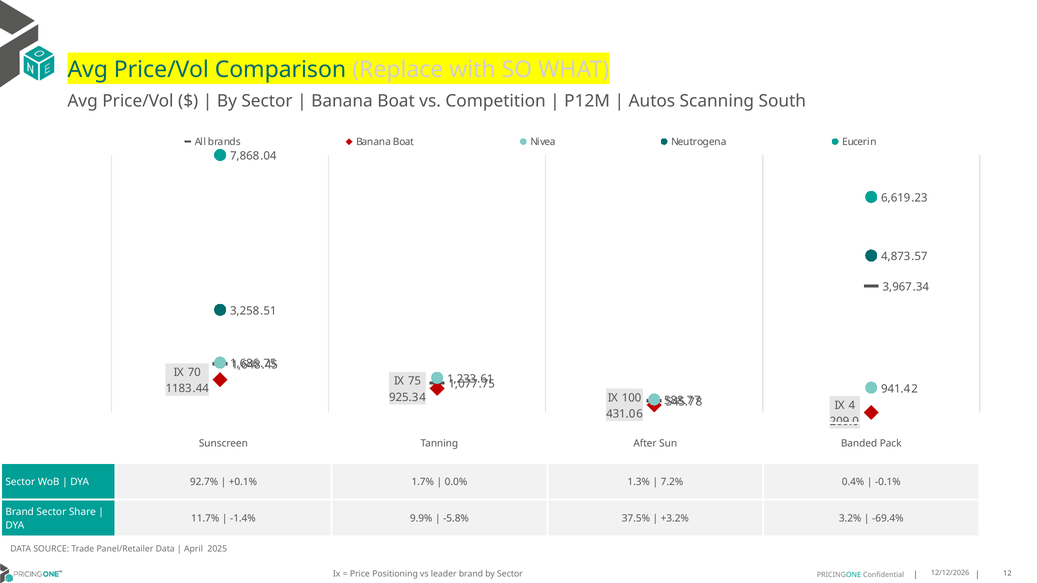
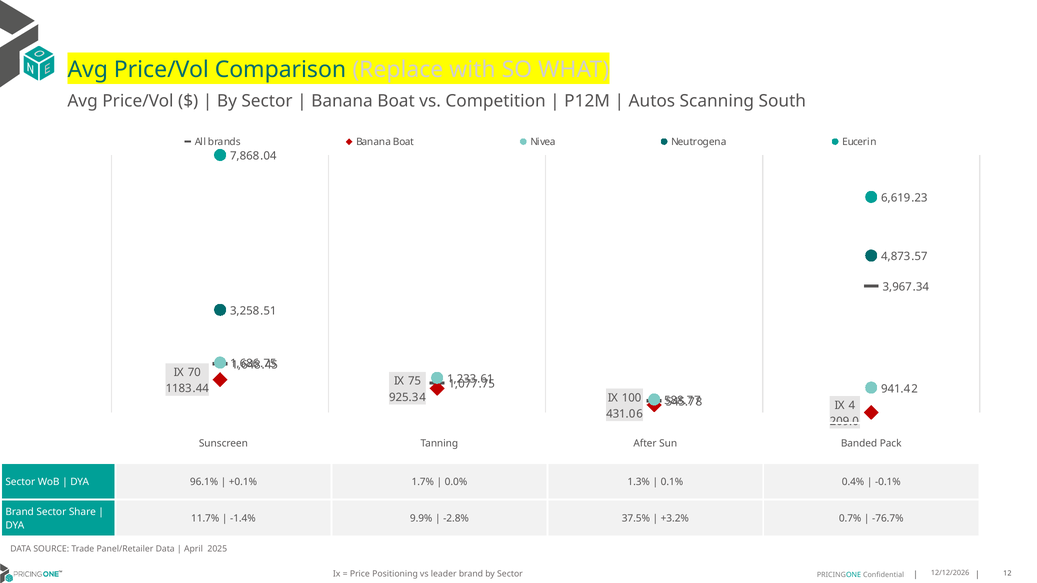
92.7%: 92.7% -> 96.1% (204, 482)
7.2%: 7.2% -> 0.1% (672, 482)
-5.8%: -5.8% -> -2.8% (456, 519)
3.2%: 3.2% -> 0.7% (850, 519)
-69.4%: -69.4% -> -76.7% (888, 519)
